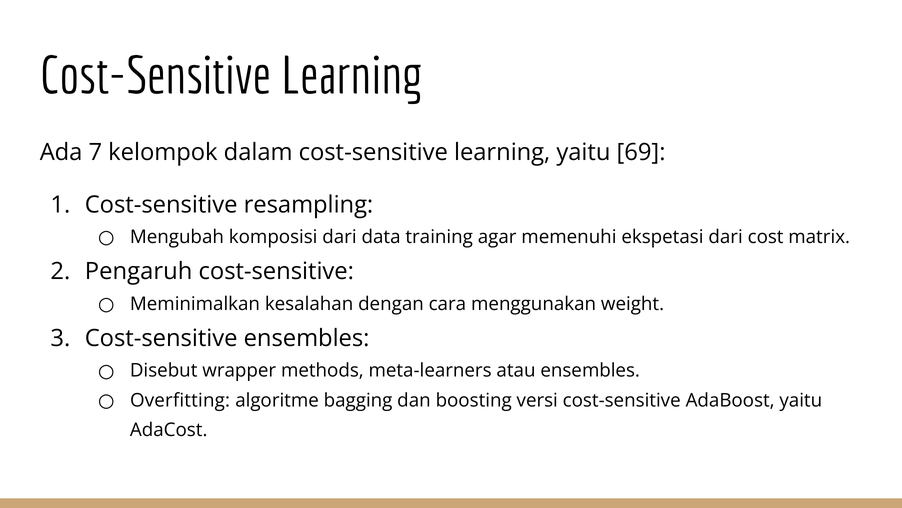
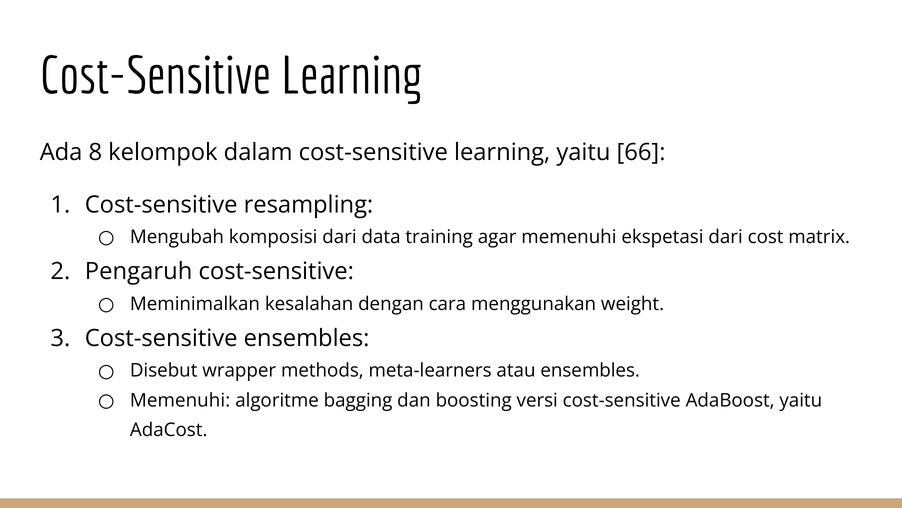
7: 7 -> 8 (95, 152)
69: 69 -> 66 (641, 152)
Overfitting: Overfitting -> Memenuhi (180, 400)
